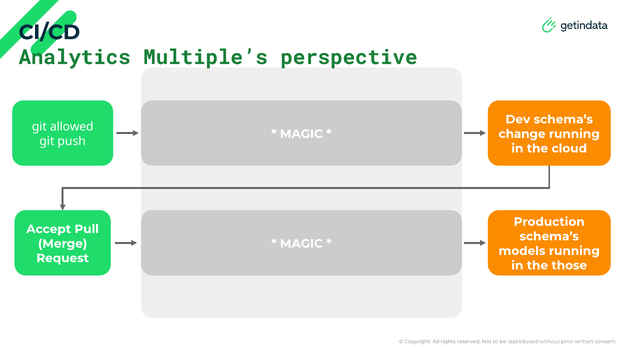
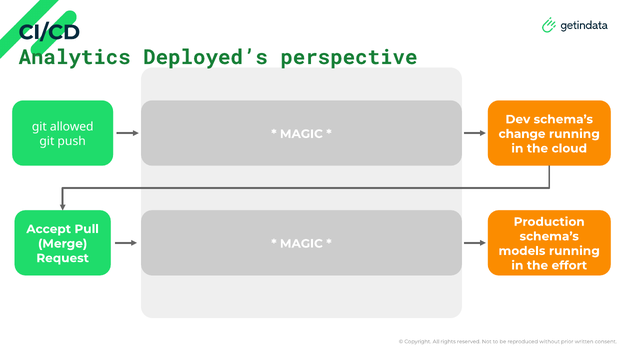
Multiple’s: Multiple’s -> Deployed’s (205, 57)
those: those -> effort (569, 266)
